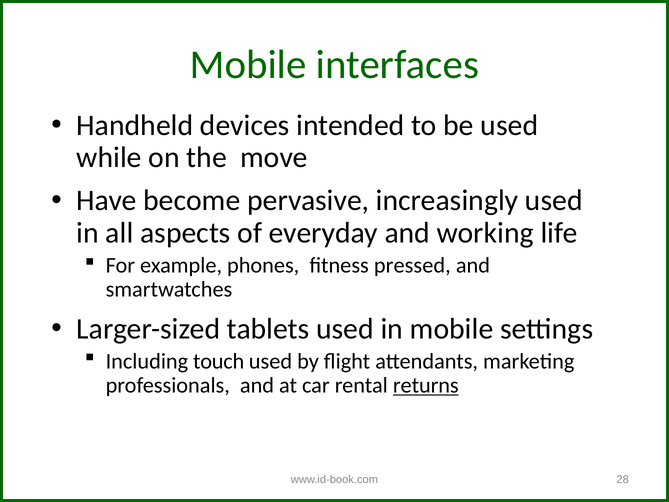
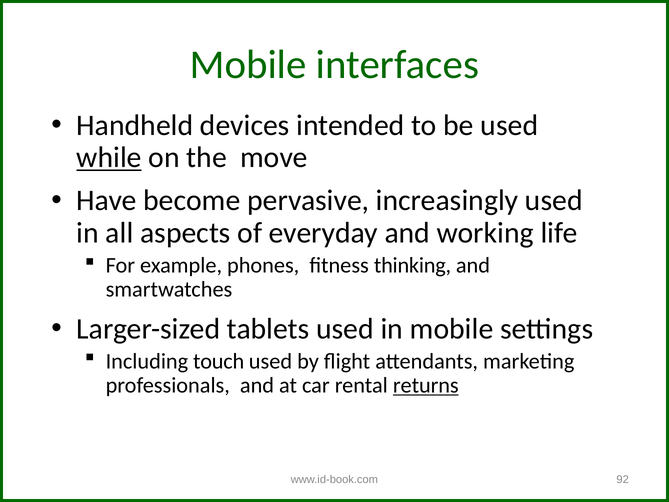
while underline: none -> present (109, 157)
pressed: pressed -> thinking (412, 265)
28: 28 -> 92 (623, 479)
